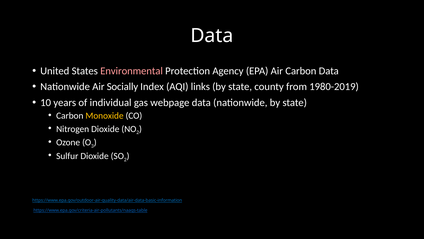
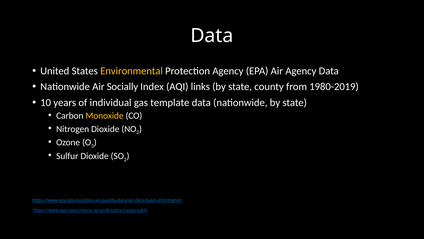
Environmental colour: pink -> yellow (132, 71)
Air Carbon: Carbon -> Agency (301, 71)
webpage: webpage -> template (170, 102)
